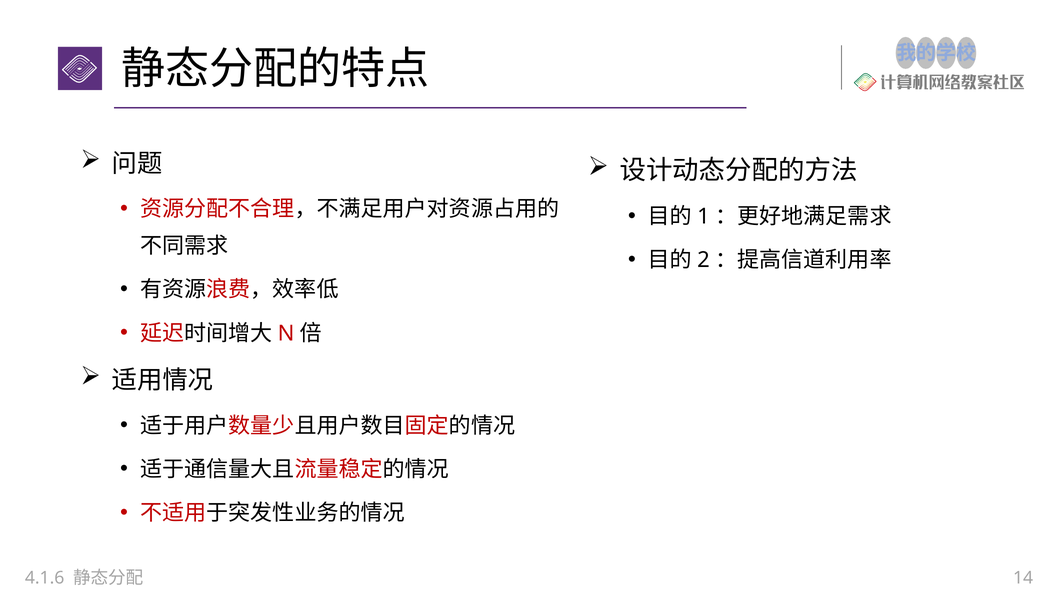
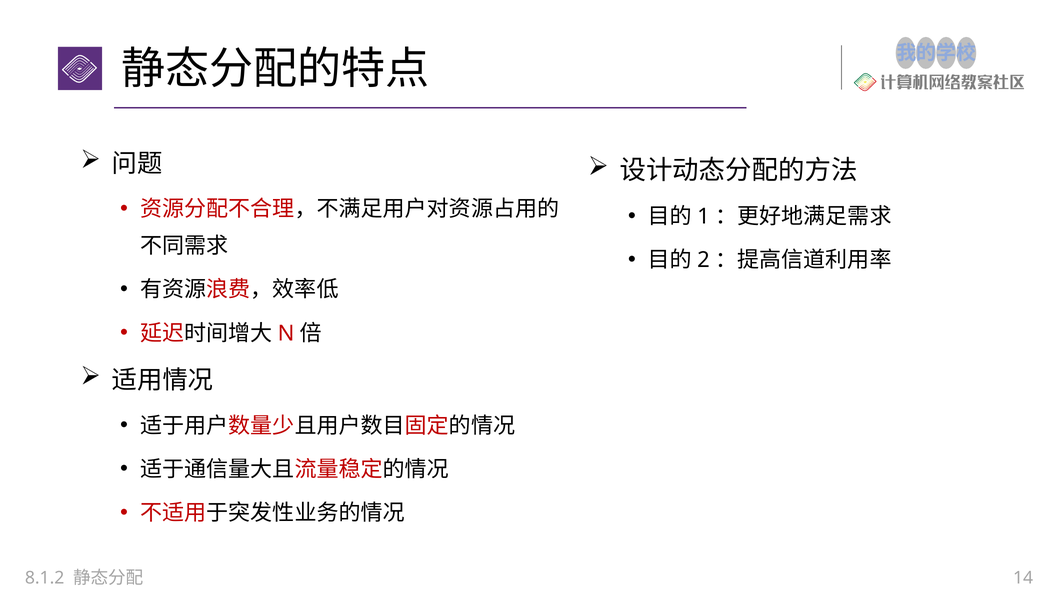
4.1.6: 4.1.6 -> 8.1.2 (45, 578)
